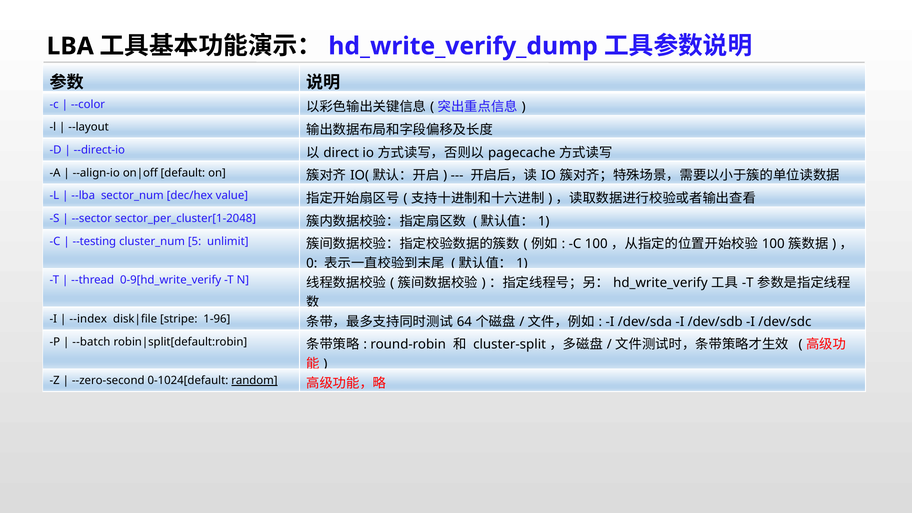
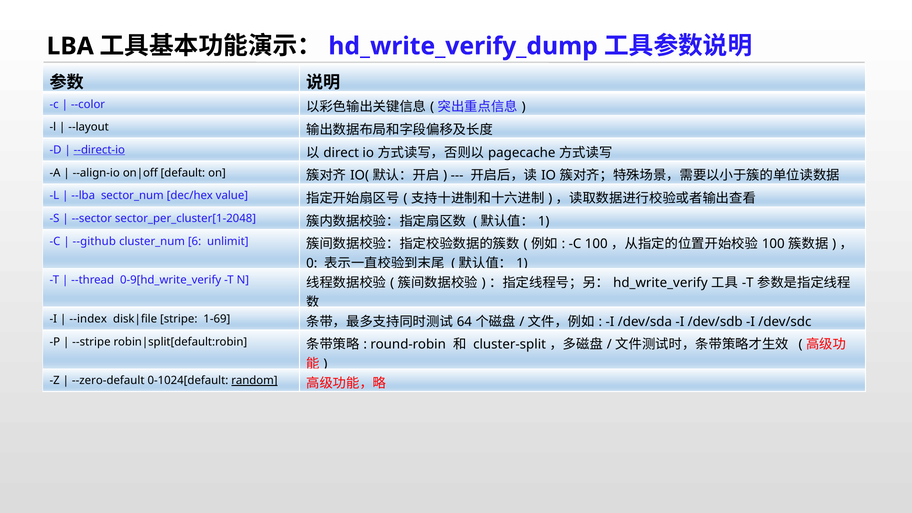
--direct-io underline: none -> present (99, 150)
--testing: --testing -> --github (94, 241)
5: 5 -> 6 (195, 241)
1-96: 1-96 -> 1-69 (217, 319)
--batch: --batch -> --stripe (91, 342)
--zero-second: --zero-second -> --zero-default (108, 381)
